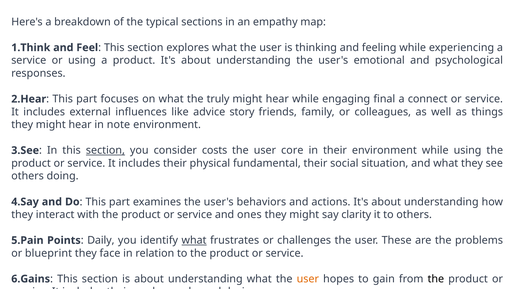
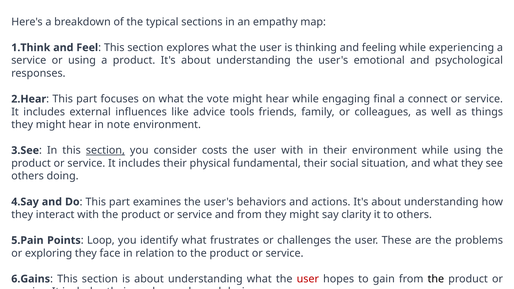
truly: truly -> vote (218, 99)
story: story -> tools (242, 112)
user core: core -> with (292, 150)
and ones: ones -> from (249, 215)
Daily: Daily -> Loop (101, 240)
what underline: present -> none (194, 240)
blueprint: blueprint -> exploring (49, 253)
user colour: orange -> red (308, 279)
